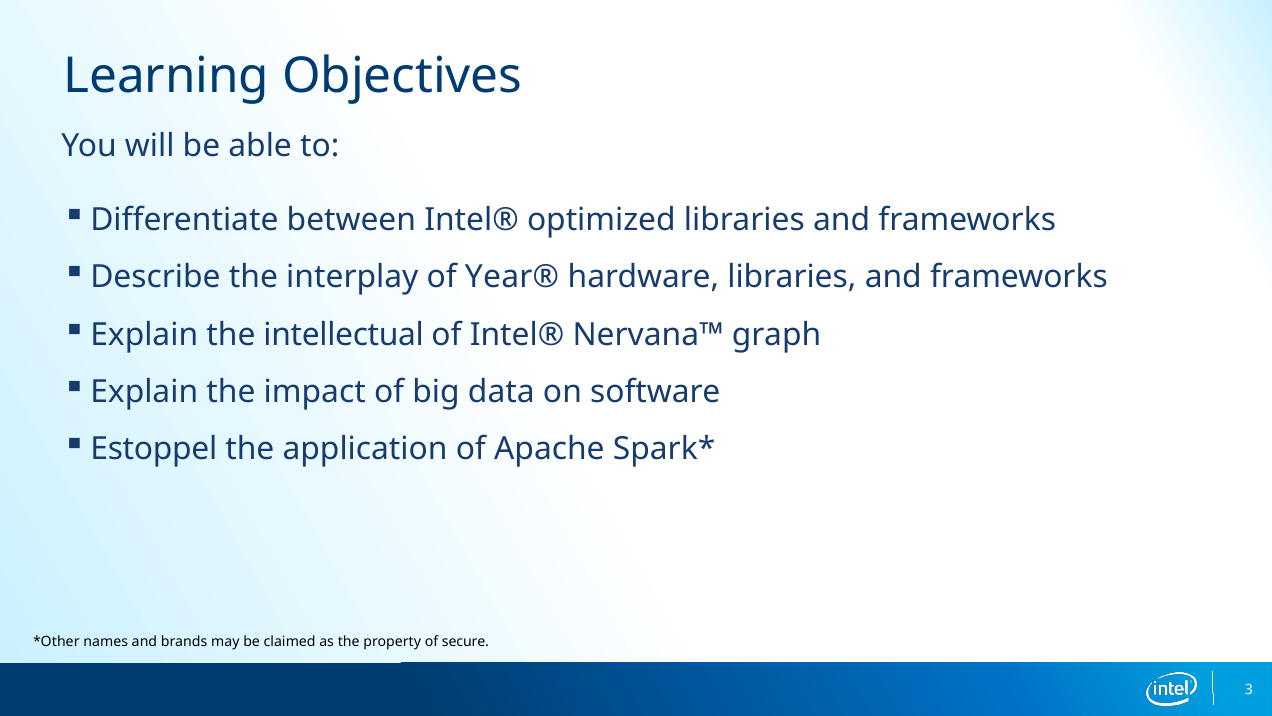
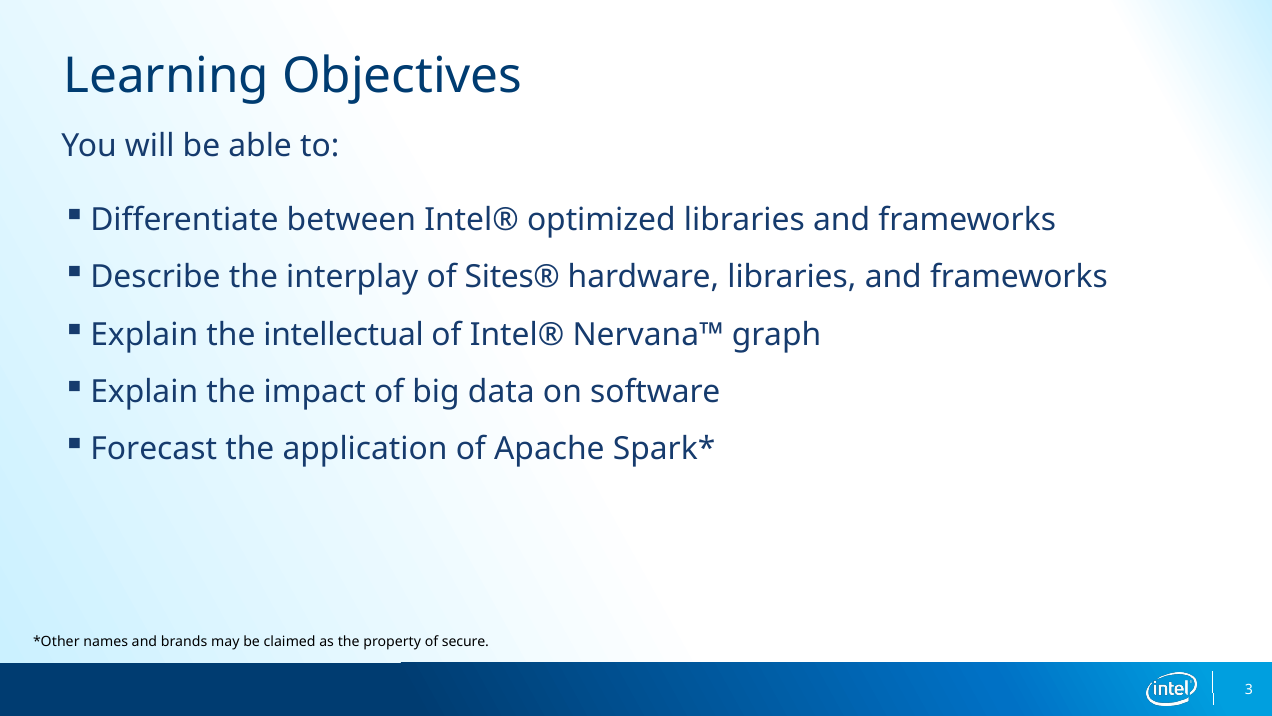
Year®: Year® -> Sites® (512, 277)
Estoppel: Estoppel -> Forecast (154, 449)
